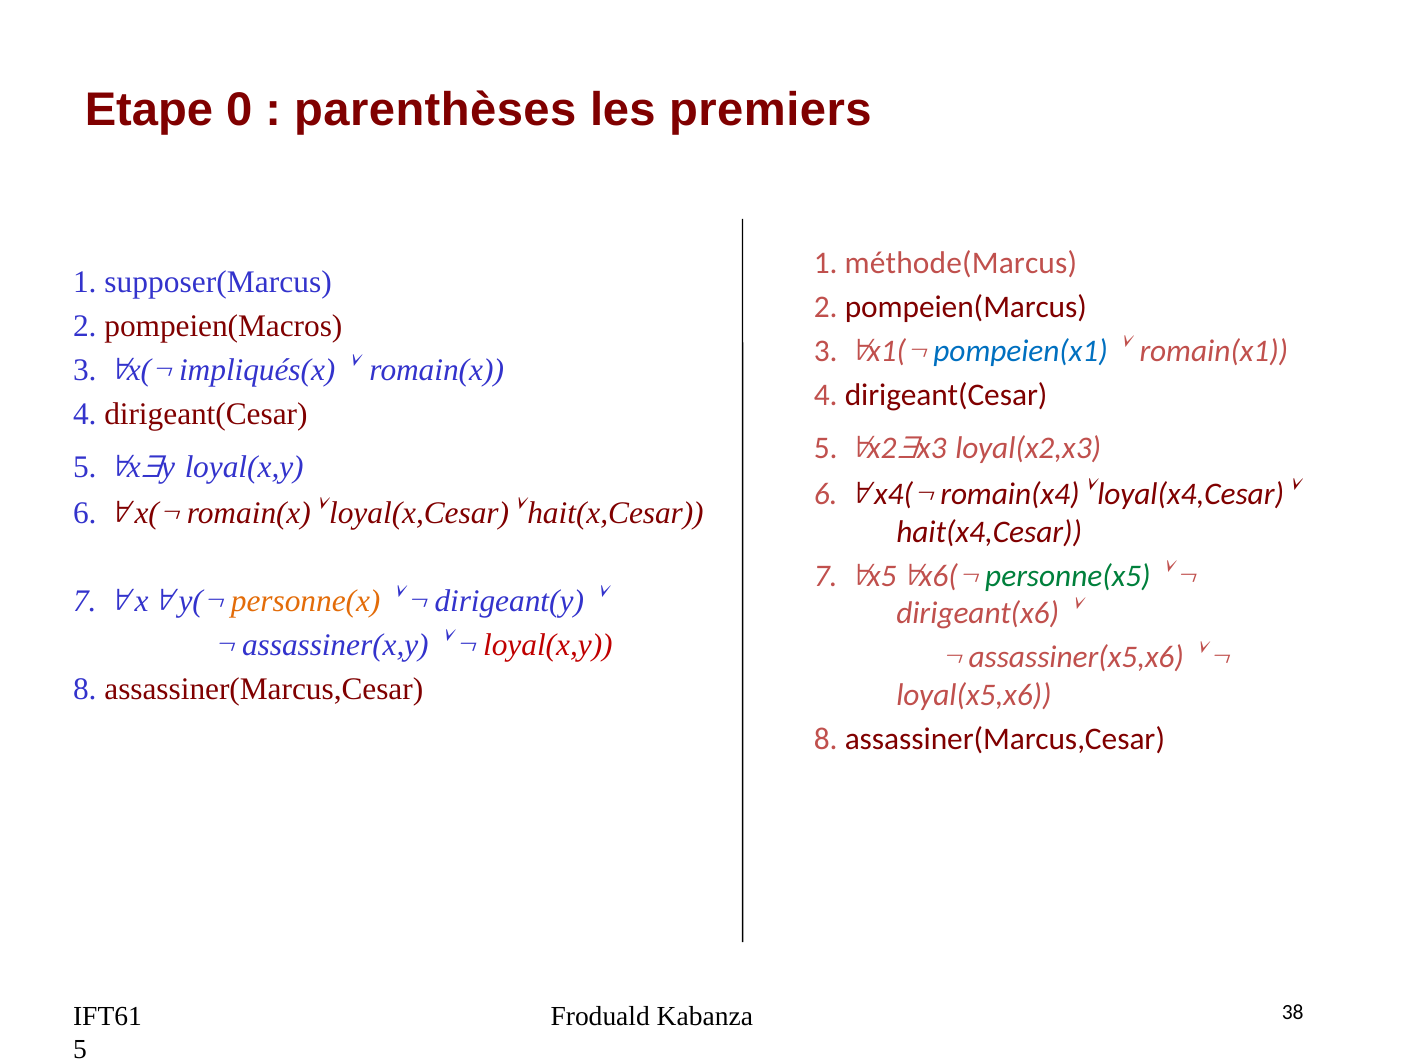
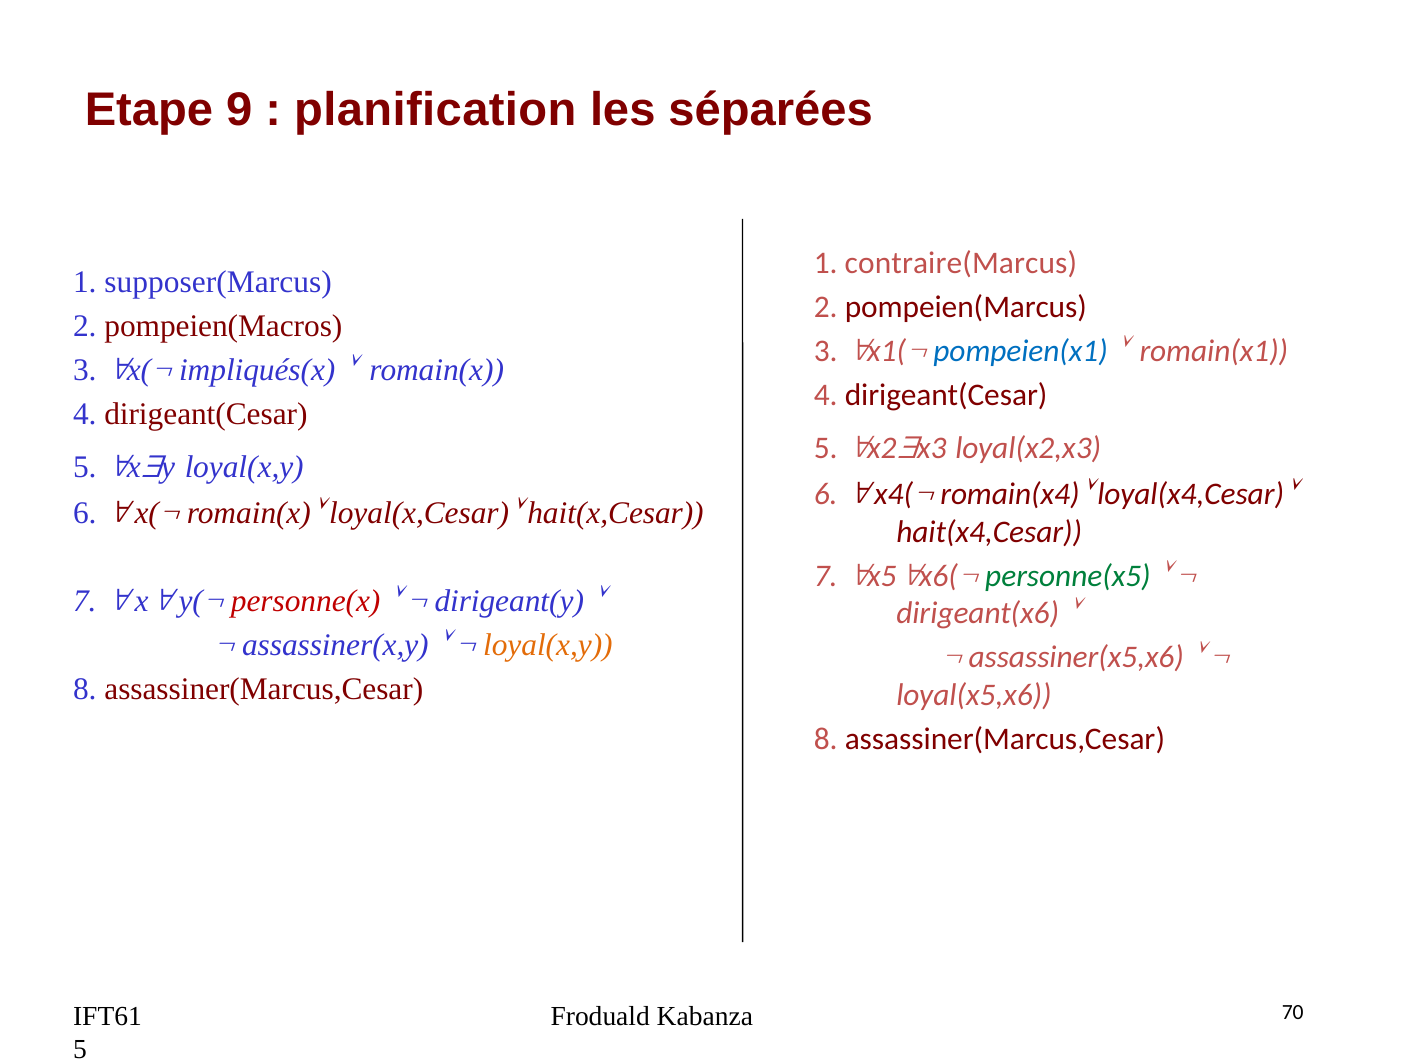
0: 0 -> 9 (239, 110)
parenthèses: parenthèses -> planification (435, 110)
premiers: premiers -> séparées (771, 110)
méthode(Marcus: méthode(Marcus -> contraire(Marcus (961, 263)
personne(x colour: orange -> red (306, 601)
loyal(x,y colour: red -> orange (548, 645)
38: 38 -> 70 (1293, 1012)
